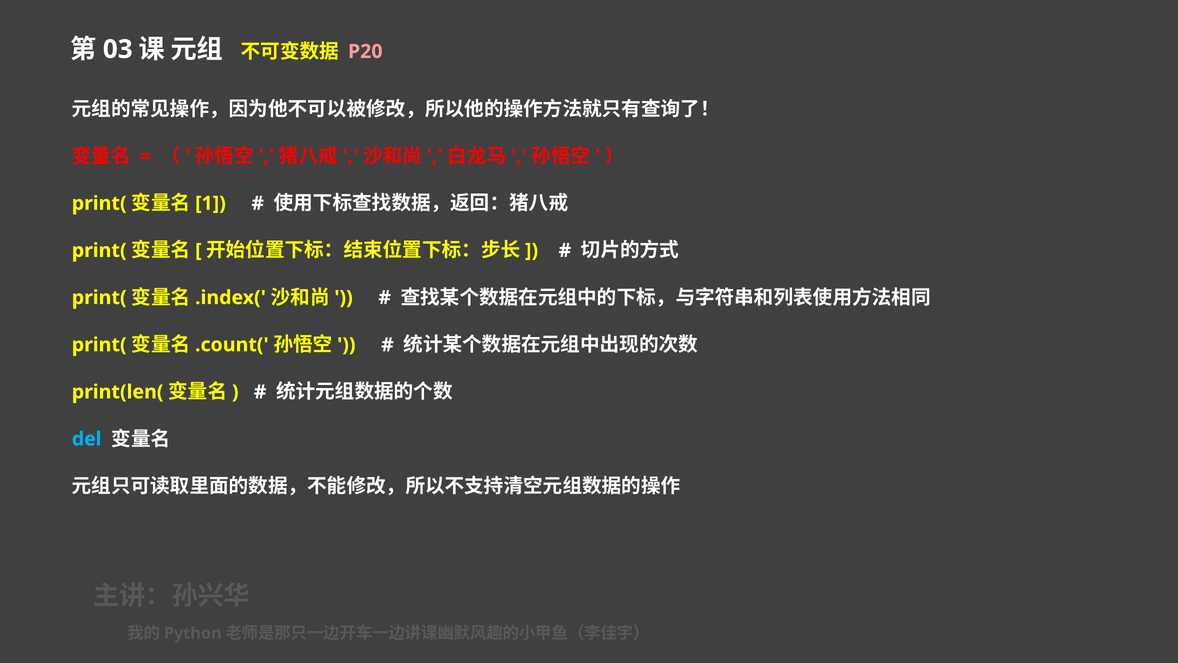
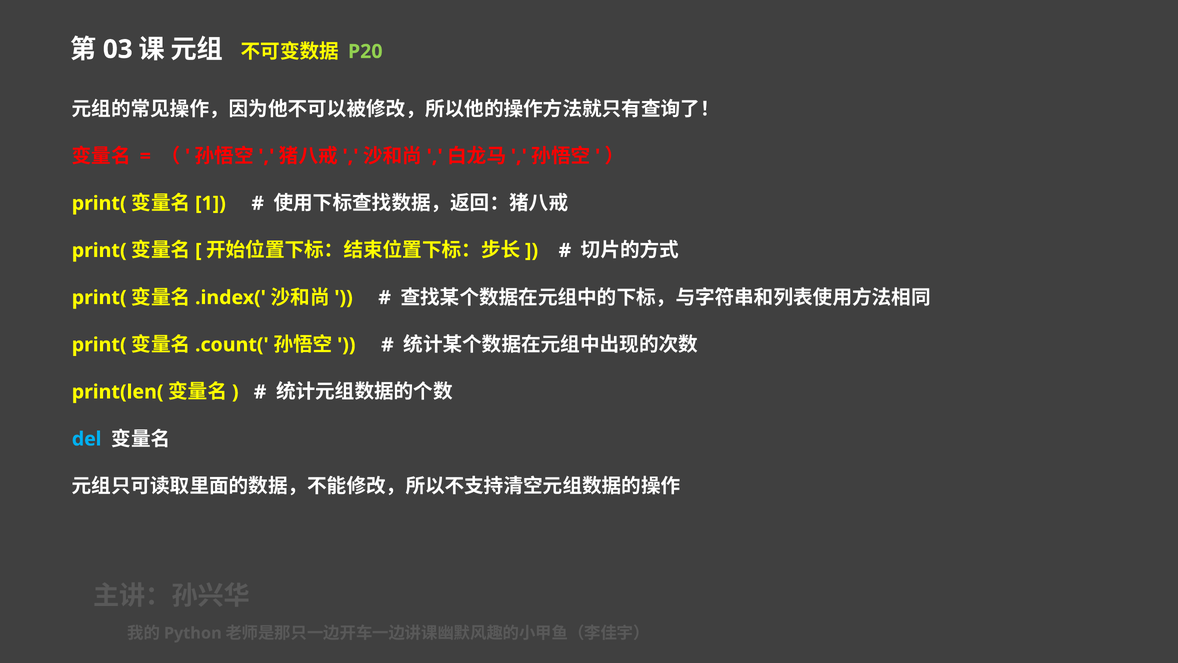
P20 colour: pink -> light green (365, 51)
